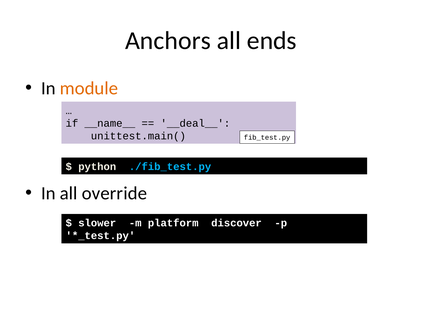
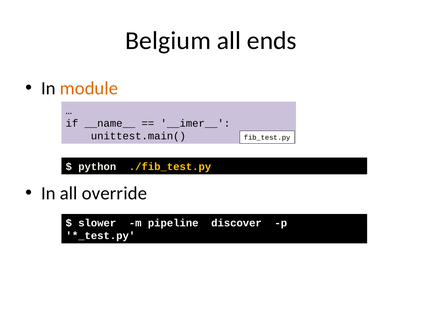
Anchors: Anchors -> Belgium (168, 41)
__deal__: __deal__ -> __imer__ (195, 124)
./fib_test.py colour: light blue -> yellow (170, 167)
platform: platform -> pipeline (173, 223)
